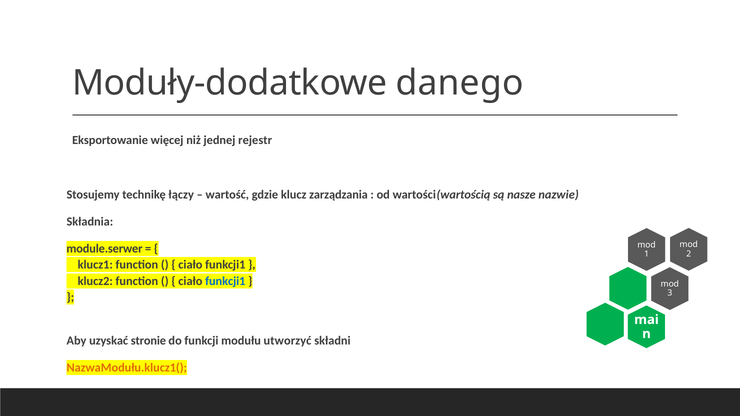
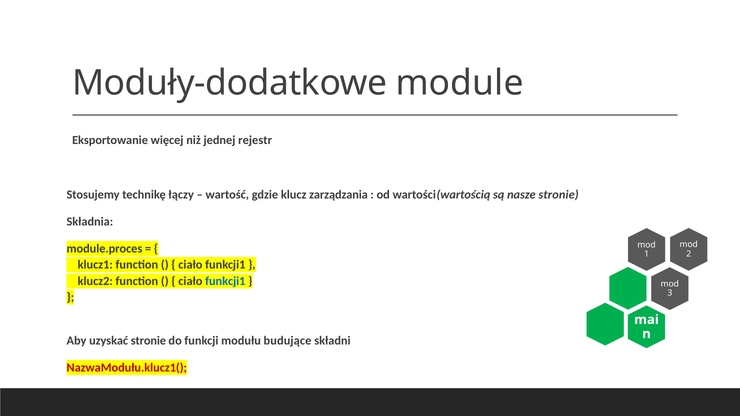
danego: danego -> module (460, 83)
nasze nazwie: nazwie -> stronie (559, 195)
module.serwer: module.serwer -> module.proces (104, 249)
utworzyć: utworzyć -> budujące (288, 341)
NazwaModułu.klucz1( colour: orange -> red (127, 368)
